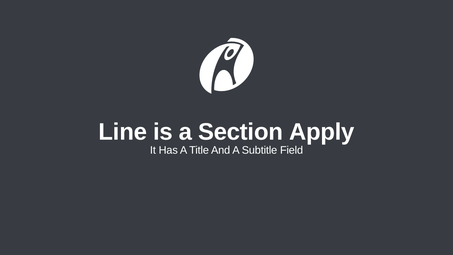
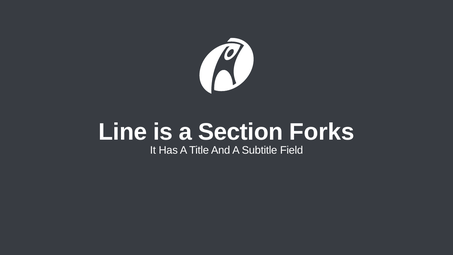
Apply: Apply -> Forks (322, 132)
